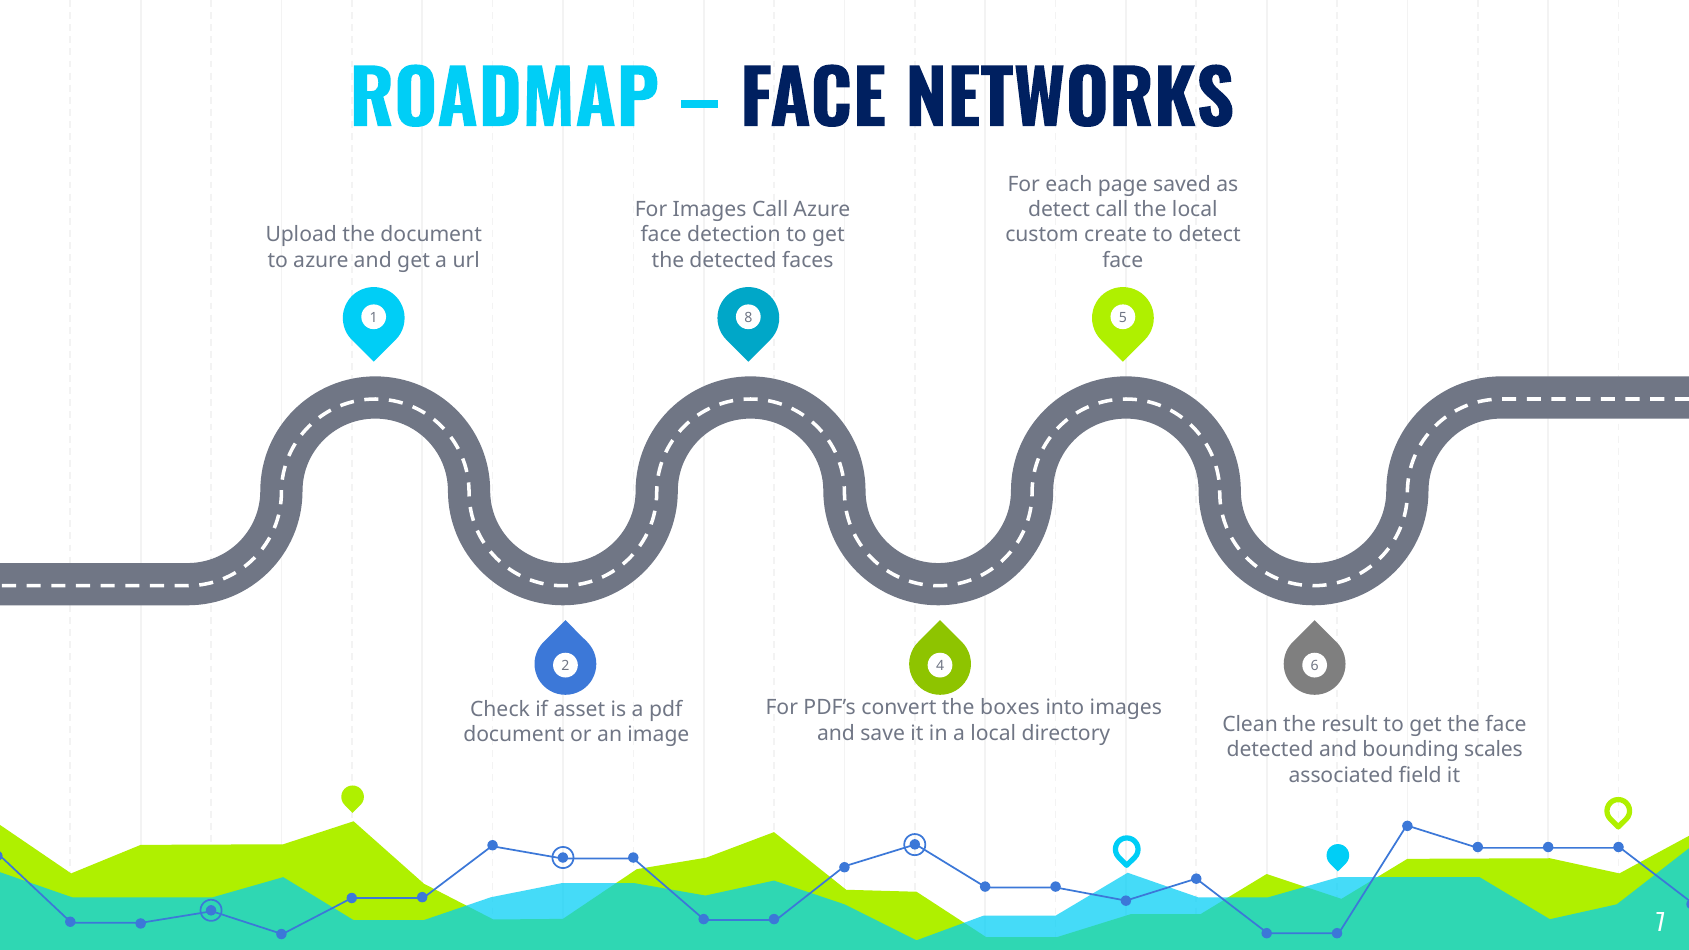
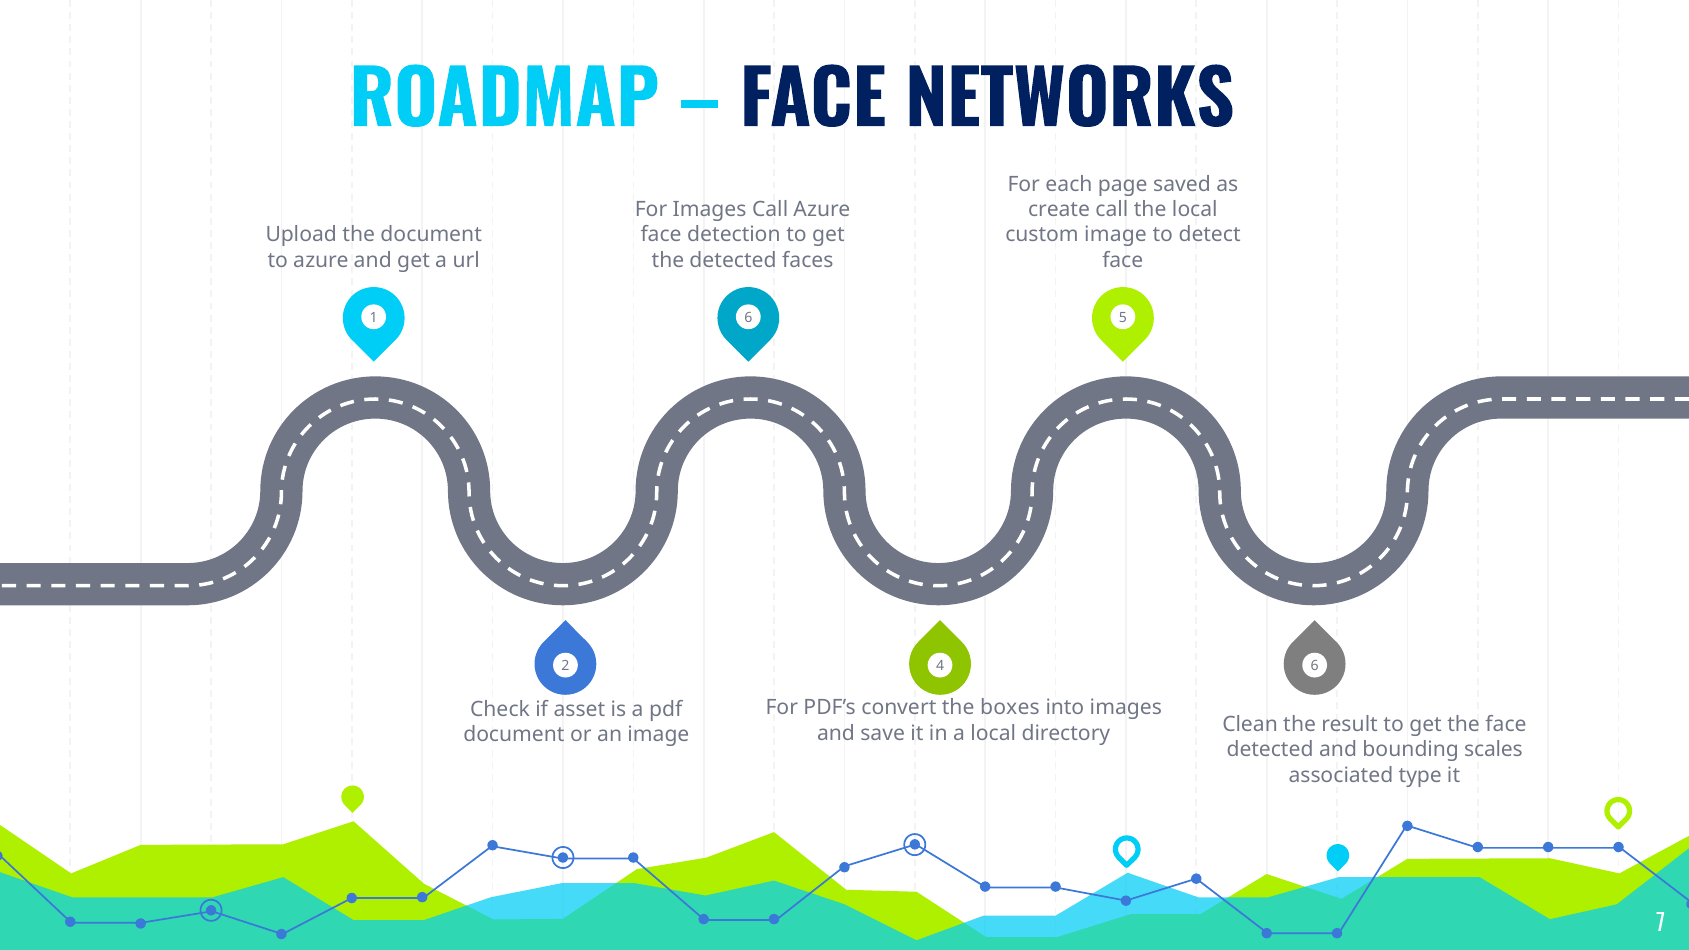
detect: detect -> create (1059, 210)
custom create: create -> image (1116, 235)
1 8: 8 -> 6 (748, 318)
field: field -> type (1420, 775)
